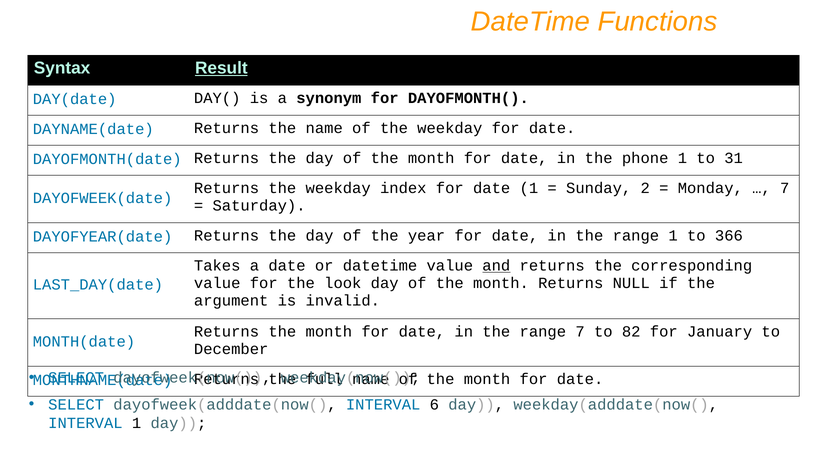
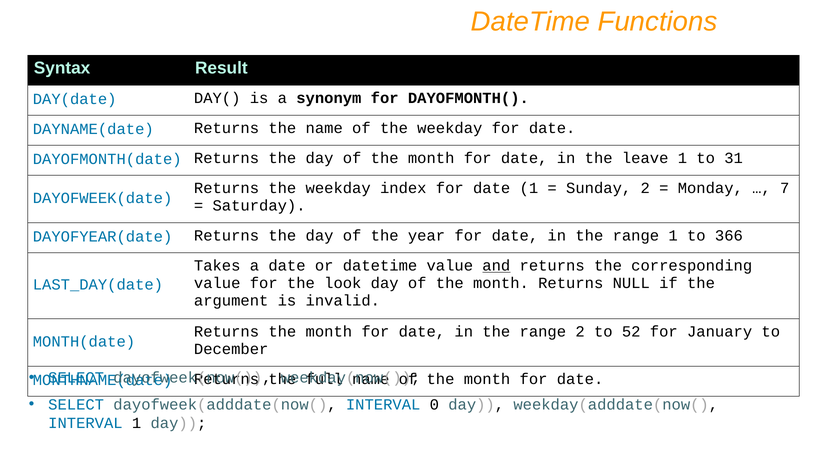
Result underline: present -> none (221, 68)
phone: phone -> leave (645, 158)
range 7: 7 -> 2 (580, 332)
82: 82 -> 52 (631, 332)
6: 6 -> 0 (434, 405)
